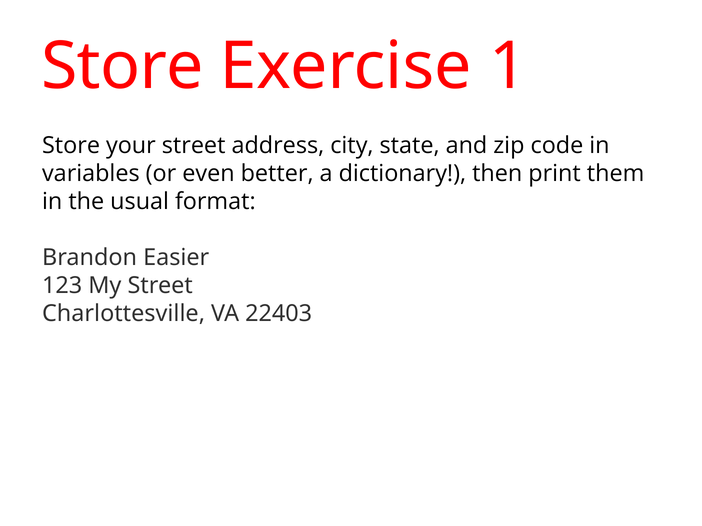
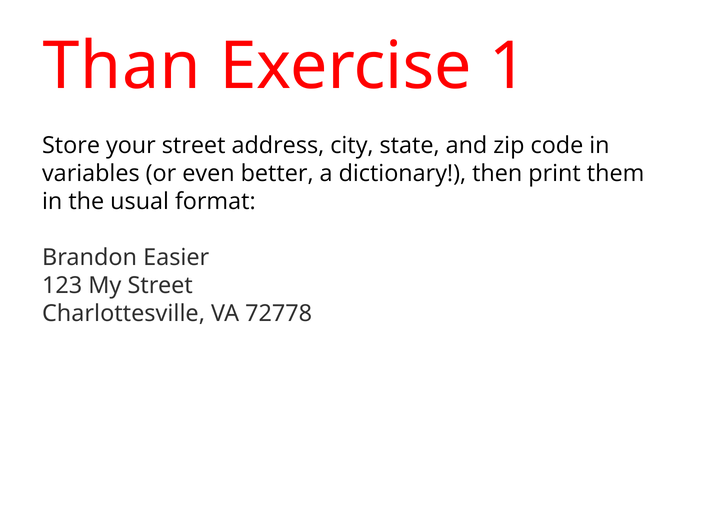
Store: Store -> Than (122, 67)
22403: 22403 -> 72778 (279, 314)
